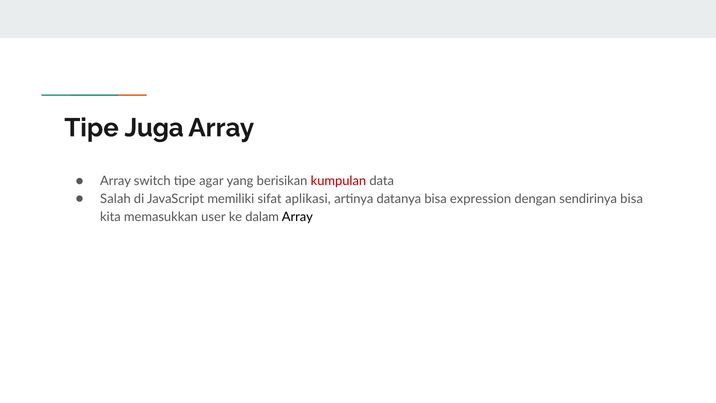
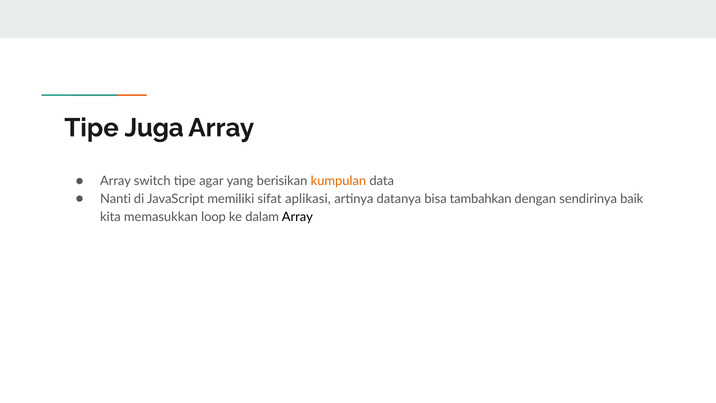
kumpulan colour: red -> orange (338, 181)
Salah: Salah -> Nanti (116, 199)
expression: expression -> tambahkan (481, 199)
sendirinya bisa: bisa -> baik (632, 199)
user: user -> loop (214, 217)
